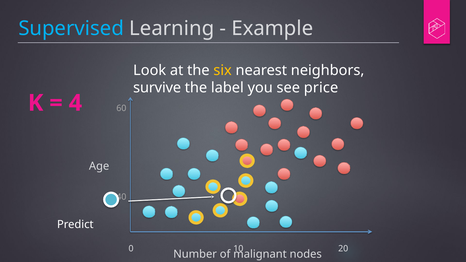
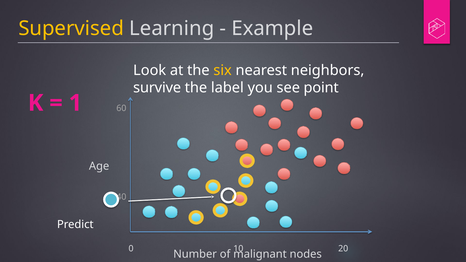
Supervised colour: light blue -> yellow (71, 28)
price: price -> point (321, 88)
4: 4 -> 1 (75, 103)
